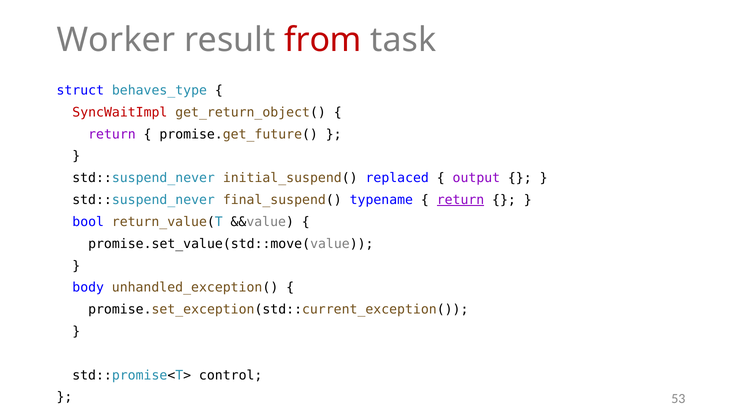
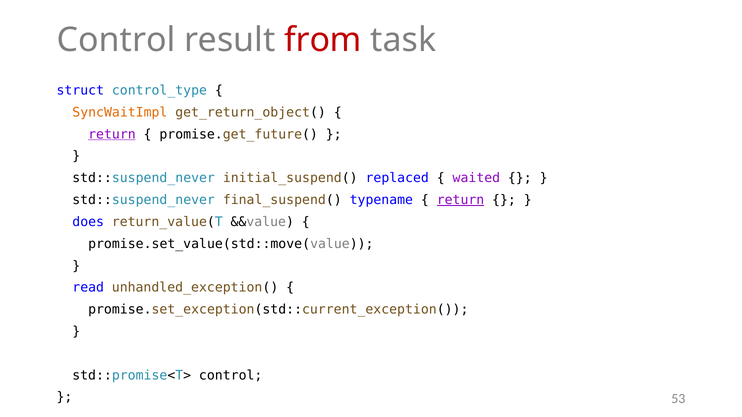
Worker: Worker -> Control (116, 40)
behaves_type: behaves_type -> control_type (159, 90)
SyncWaitImpl colour: red -> orange (120, 112)
return underline: none -> present (112, 134)
output: output -> waited (476, 178)
bool: bool -> does (88, 222)
body: body -> read (88, 288)
